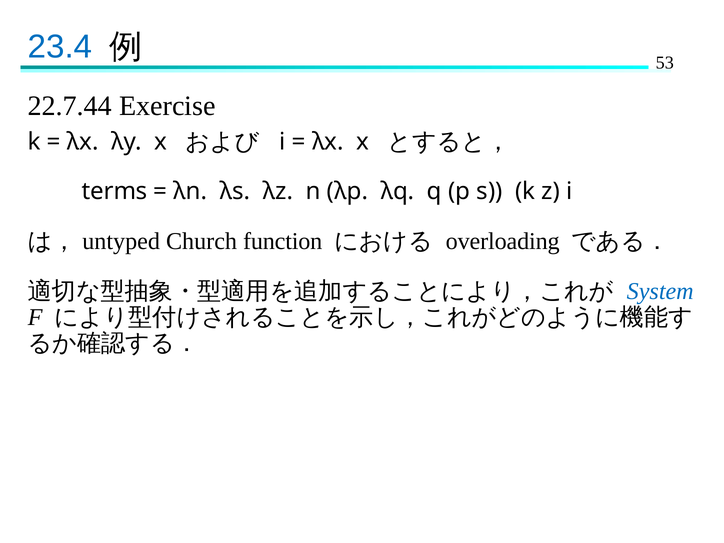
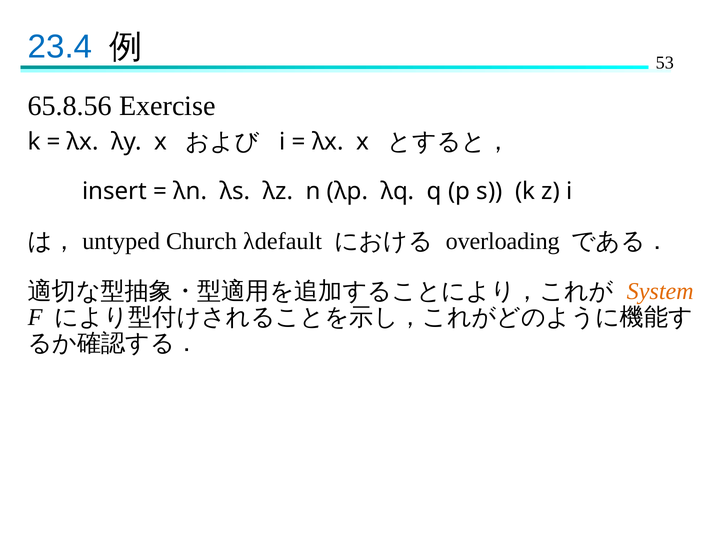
22.7.44: 22.7.44 -> 65.8.56 (70, 106)
terms: terms -> insert (115, 191)
function: function -> λdefault (283, 241)
System colour: blue -> orange (660, 291)
